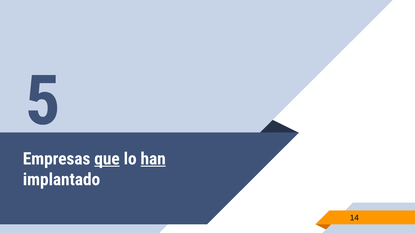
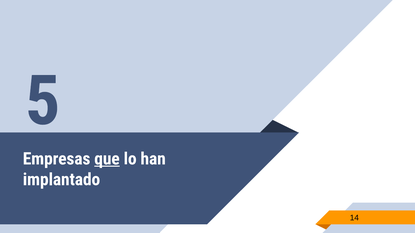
han underline: present -> none (153, 159)
